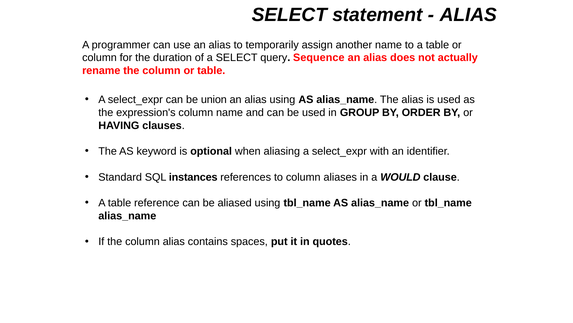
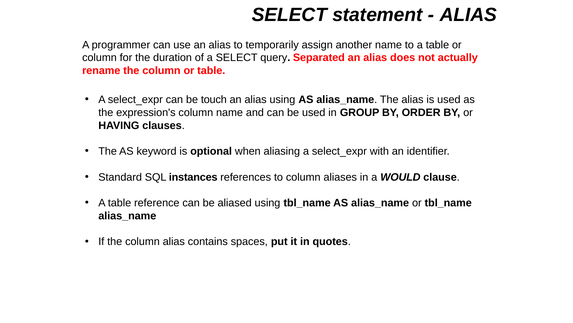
Sequence: Sequence -> Separated (319, 58)
union: union -> touch (214, 99)
